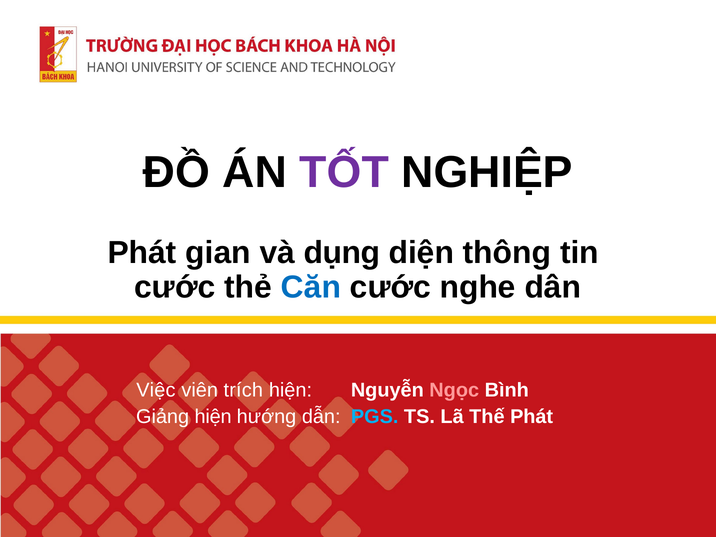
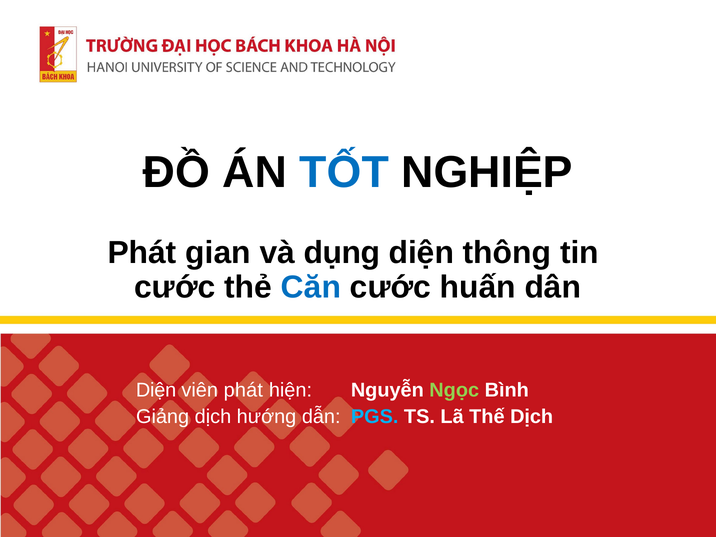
TỐT colour: purple -> blue (344, 173)
nghe: nghe -> huấn (478, 287)
Việc: Việc -> Diện (156, 390)
viên trích: trích -> phát (243, 390)
Ngọc colour: pink -> light green (454, 390)
Giảng hiện: hiện -> dịch (213, 417)
Thế Phát: Phát -> Dịch (532, 417)
